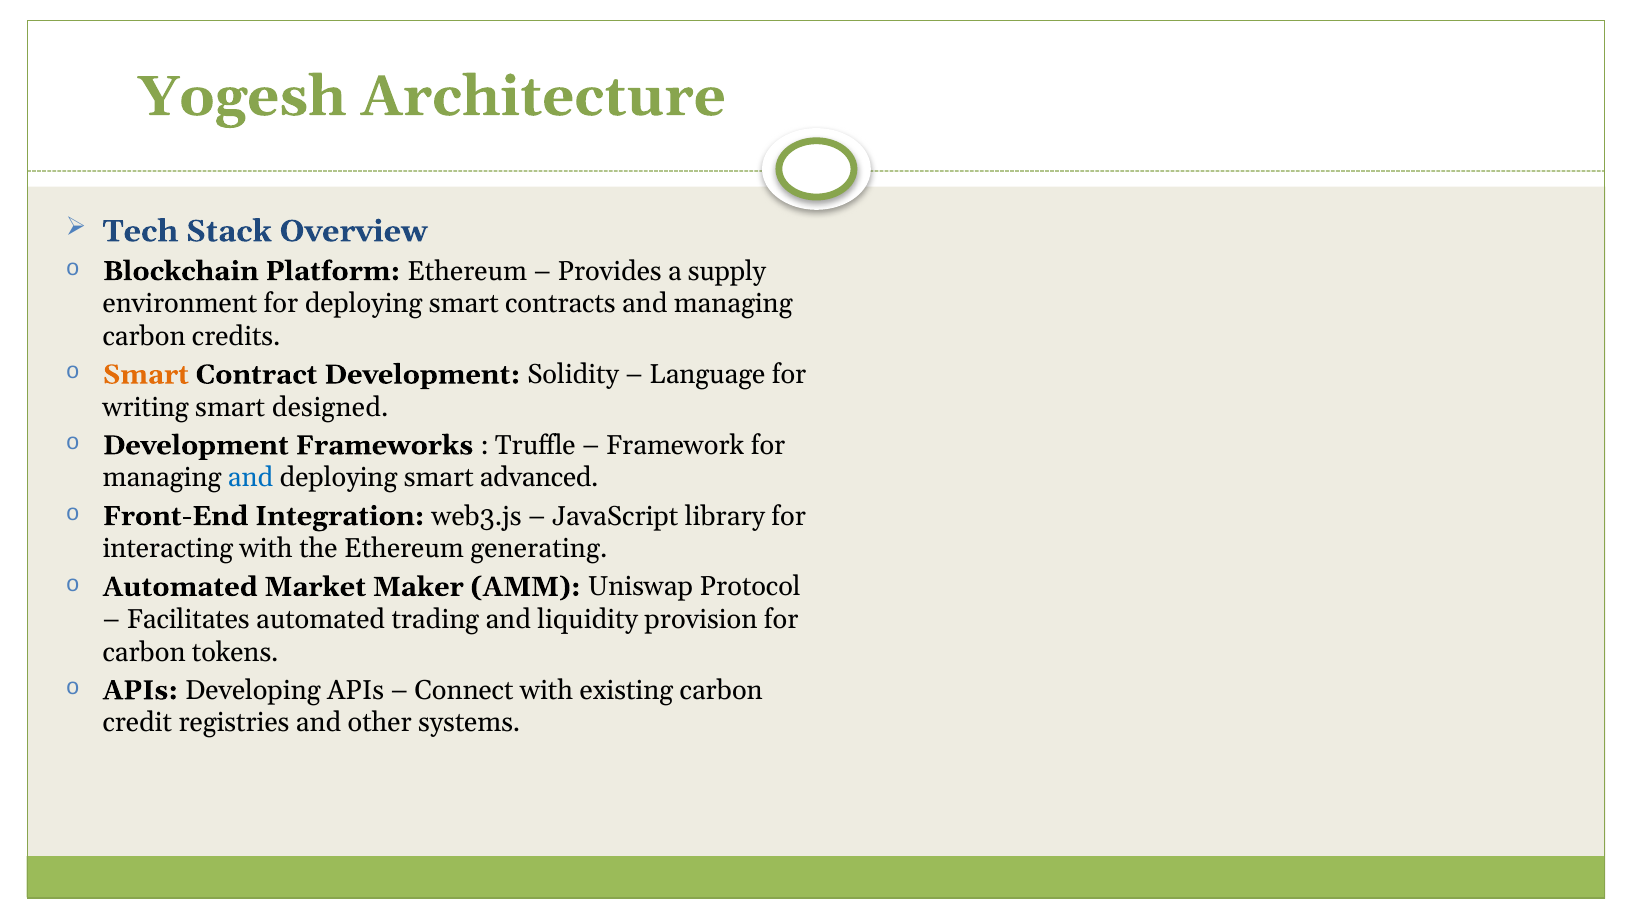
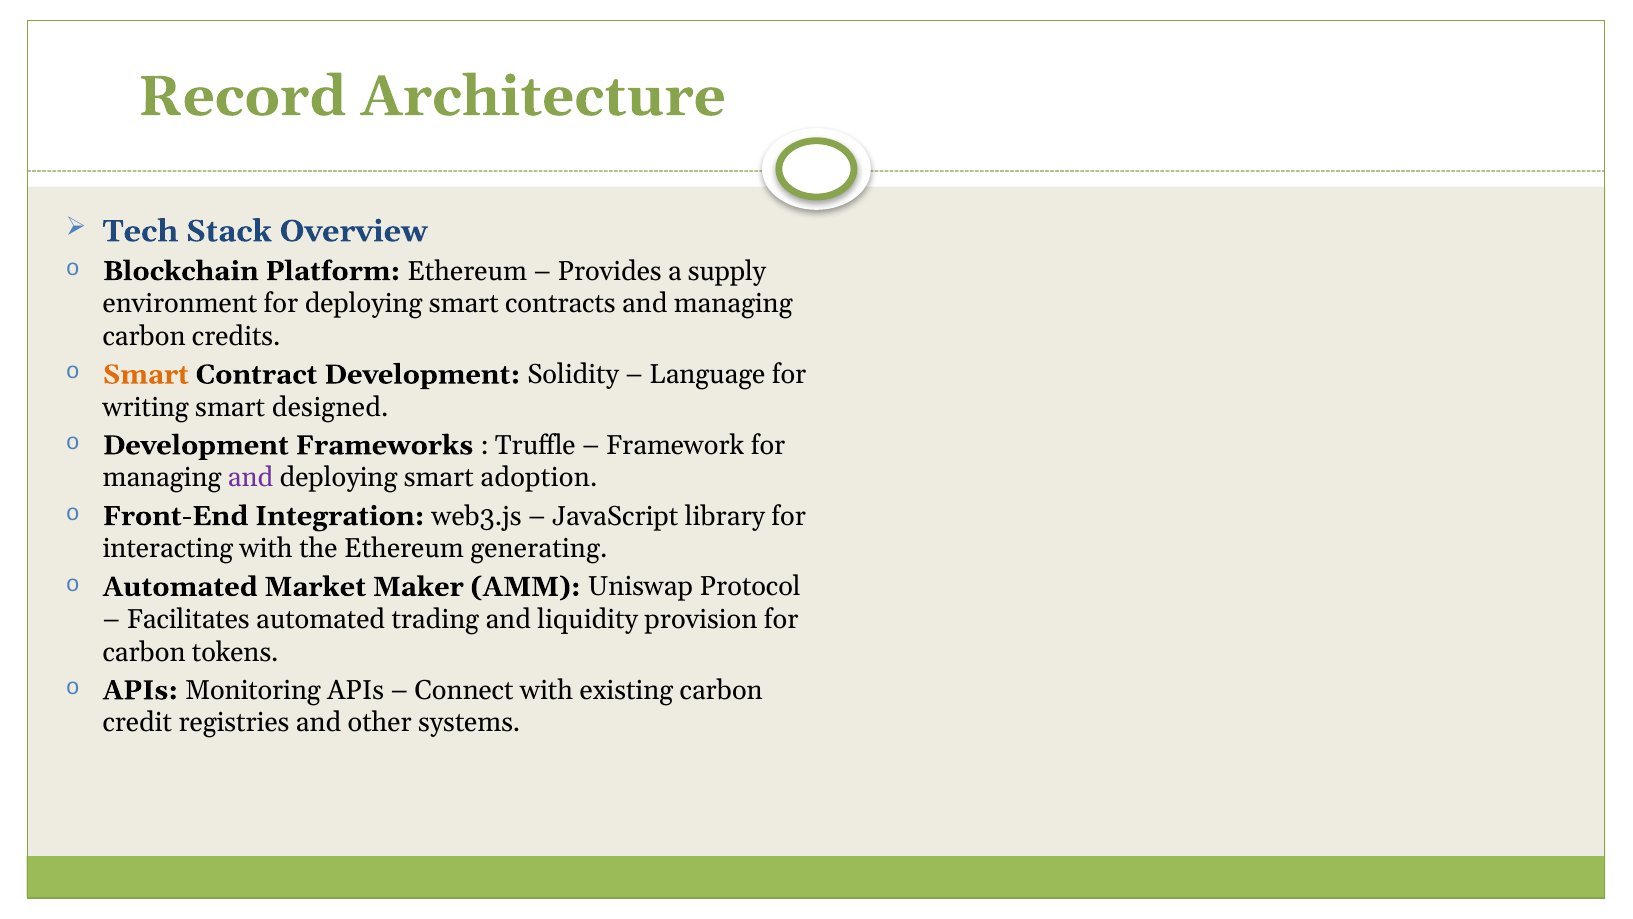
Yogesh: Yogesh -> Record (242, 96)
and colour: blue -> purple (251, 478)
advanced: advanced -> adoption (539, 478)
Developing: Developing -> Monitoring (253, 690)
